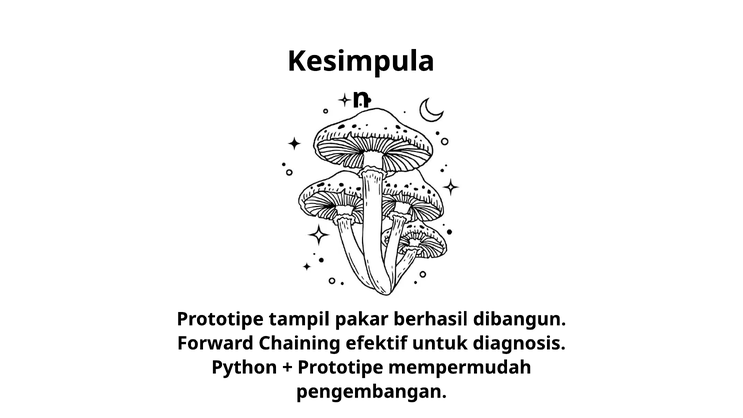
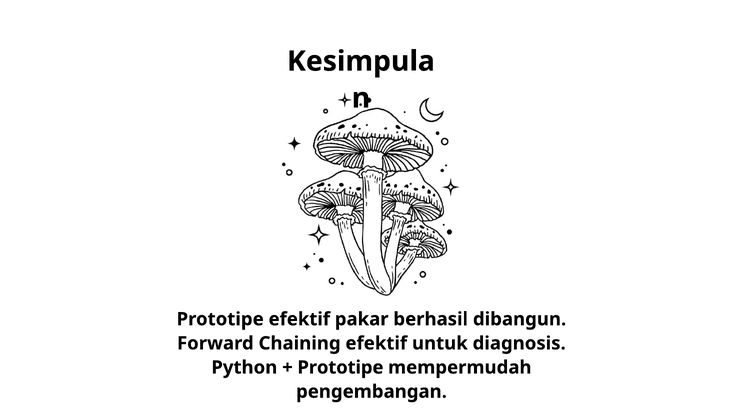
Prototipe tampil: tampil -> efektif (299, 319)
